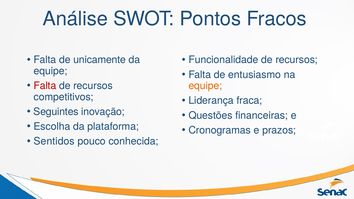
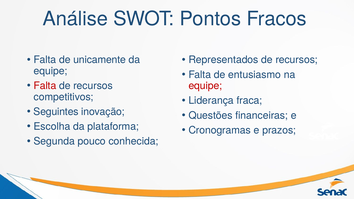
Funcionalidade: Funcionalidade -> Representados (223, 60)
equipe colour: orange -> red (205, 86)
Sentidos: Sentidos -> Segunda (54, 141)
